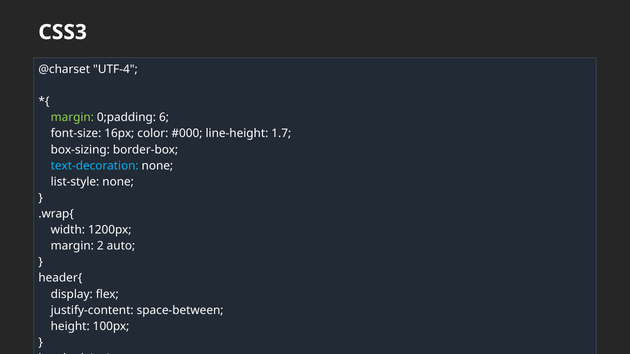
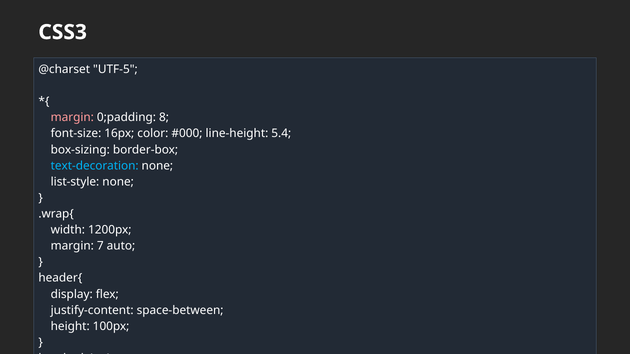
UTF-4: UTF-4 -> UTF-5 (115, 69)
margin colour: light green -> pink (72, 118)
6: 6 -> 8 (164, 118)
1.7: 1.7 -> 5.4 (281, 134)
2: 2 -> 7 (100, 246)
